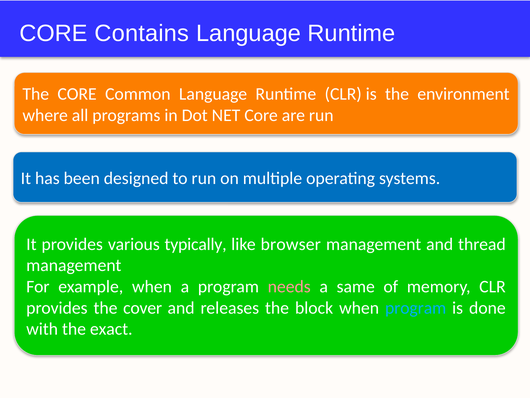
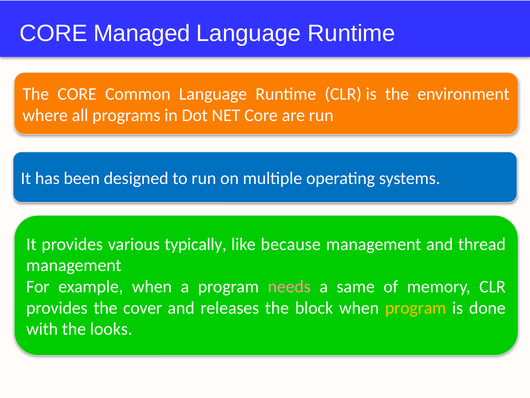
Contains: Contains -> Managed (142, 33)
browser: browser -> because (291, 244)
program colour: light blue -> yellow (416, 307)
exact: exact -> looks (111, 329)
